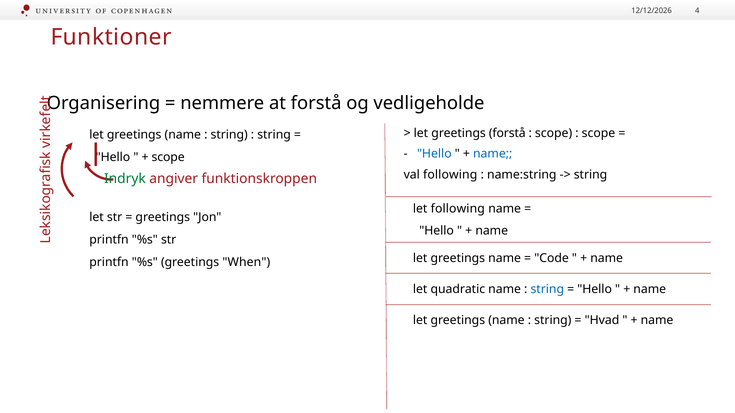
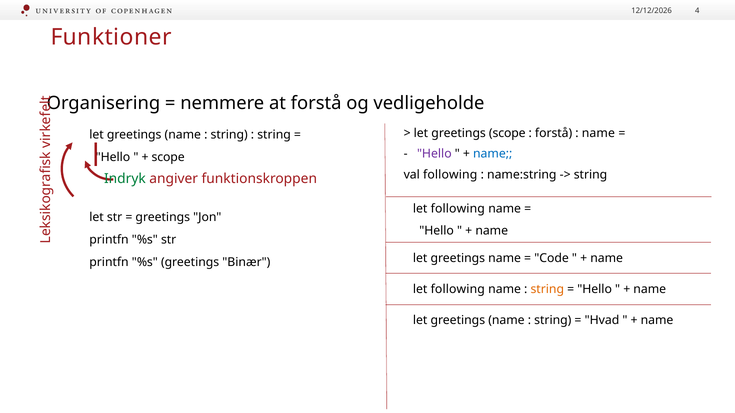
greetings forstå: forstå -> scope (507, 133)
scope: scope -> forstå (554, 133)
scope: scope -> name (598, 133)
Hello colour: blue -> purple (434, 154)
When: When -> Binær (246, 262)
quadratic: quadratic -> following (458, 289)
string colour: blue -> orange (547, 289)
